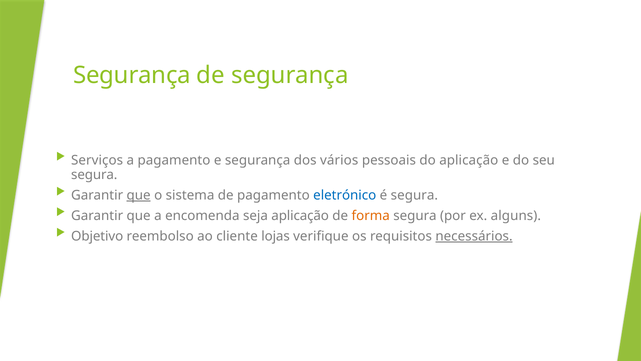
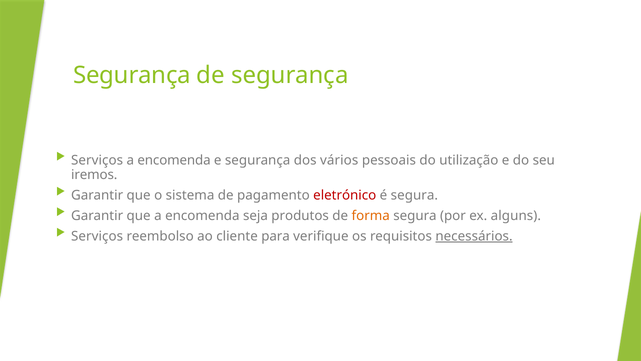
pagamento: pagamento -> encomenda (174, 160)
do aplicação: aplicação -> utilização (469, 160)
segura: segura -> iremos (94, 175)
que underline: present -> none (139, 195)
eletrónico colour: blue -> red (345, 195)
seja aplicação: aplicação -> produtos (300, 216)
Objetivo: Objetivo -> Serviços (97, 236)
lojas: lojas -> para (276, 236)
